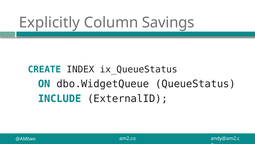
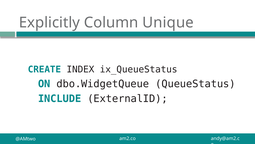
Savings: Savings -> Unique (168, 23)
